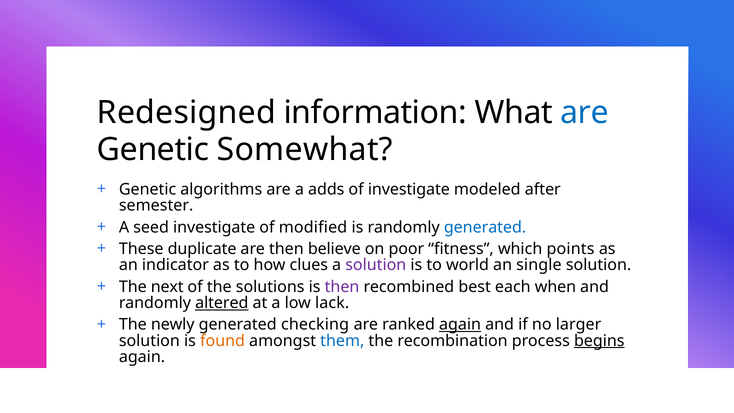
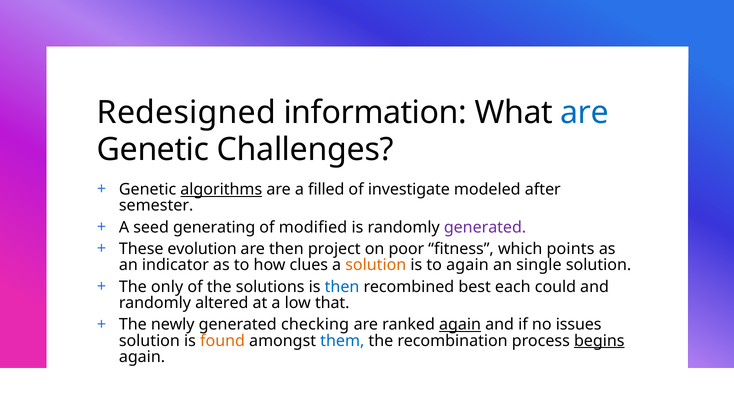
Somewhat: Somewhat -> Challenges (305, 149)
algorithms underline: none -> present (221, 189)
adds: adds -> filled (326, 189)
seed investigate: investigate -> generating (214, 227)
generated colour: blue -> purple (485, 227)
duplicate: duplicate -> evolution (202, 249)
believe: believe -> project (334, 249)
solution colour: purple -> orange (376, 265)
to world: world -> again (467, 265)
next: next -> only (167, 287)
then colour: purple -> blue (342, 287)
when: when -> could (555, 287)
altered underline: present -> none (222, 303)
lack: lack -> that (332, 303)
larger: larger -> issues (579, 325)
